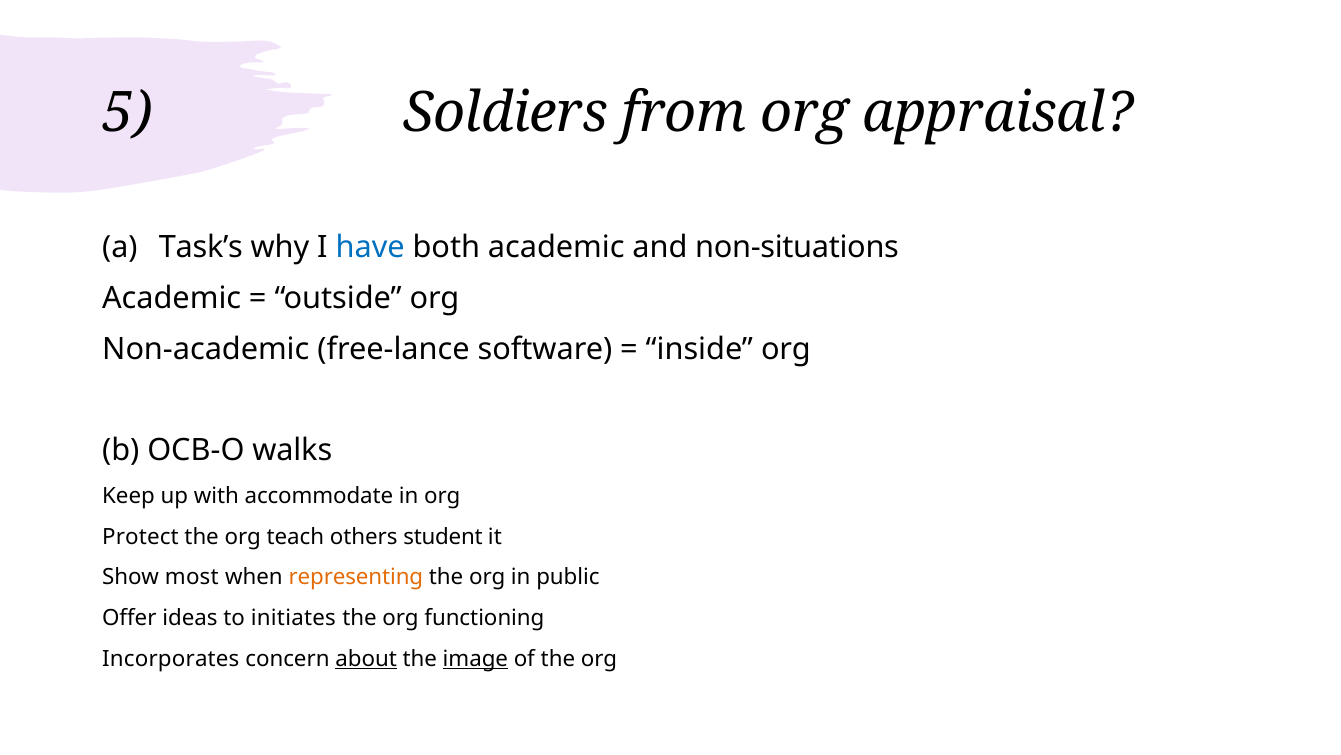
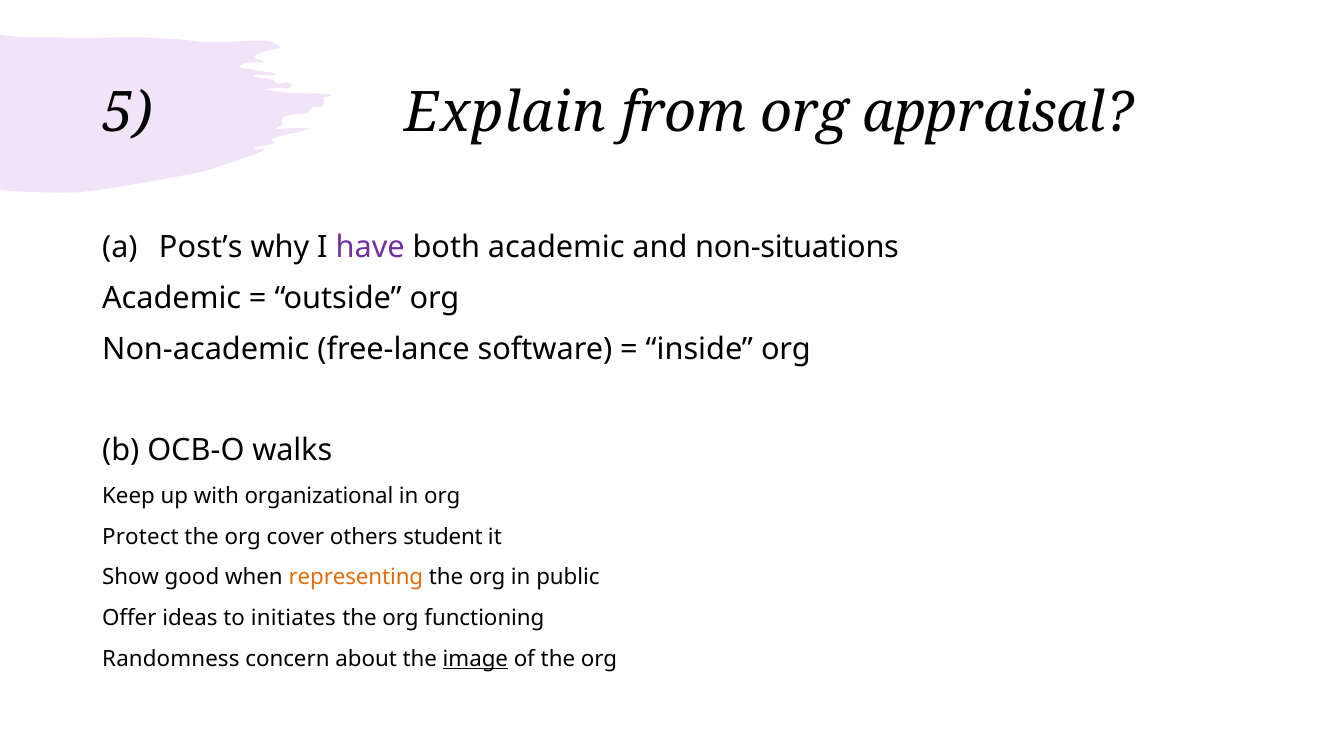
Soldiers: Soldiers -> Explain (505, 113)
Task’s: Task’s -> Post’s (201, 247)
have colour: blue -> purple (370, 247)
accommodate: accommodate -> organizational (319, 495)
teach: teach -> cover (295, 536)
most: most -> good (192, 577)
Incorporates: Incorporates -> Randomness (171, 659)
about underline: present -> none (366, 659)
